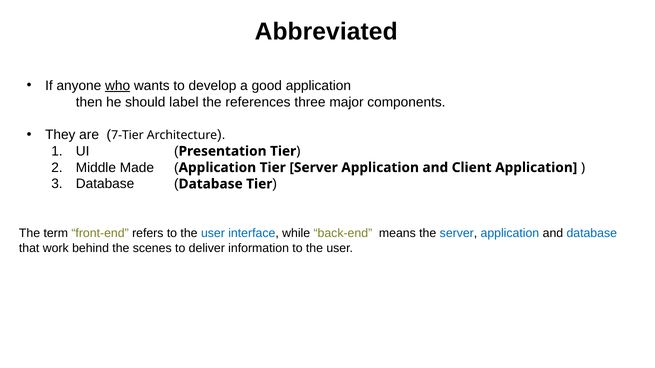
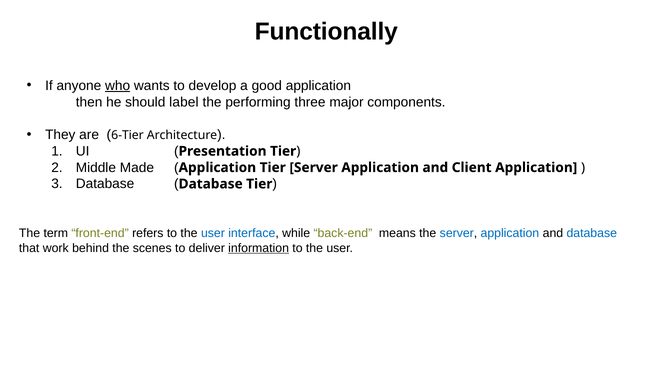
Abbreviated: Abbreviated -> Functionally (326, 32)
references: references -> performing (258, 102)
7-Tier: 7-Tier -> 6-Tier (127, 135)
information underline: none -> present (259, 248)
